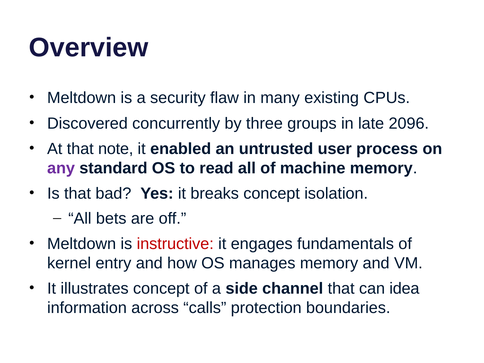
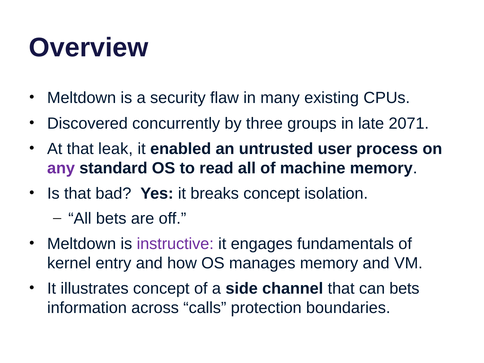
2096: 2096 -> 2071 (409, 123)
note: note -> leak (116, 149)
instructive colour: red -> purple (175, 244)
can idea: idea -> bets (404, 289)
